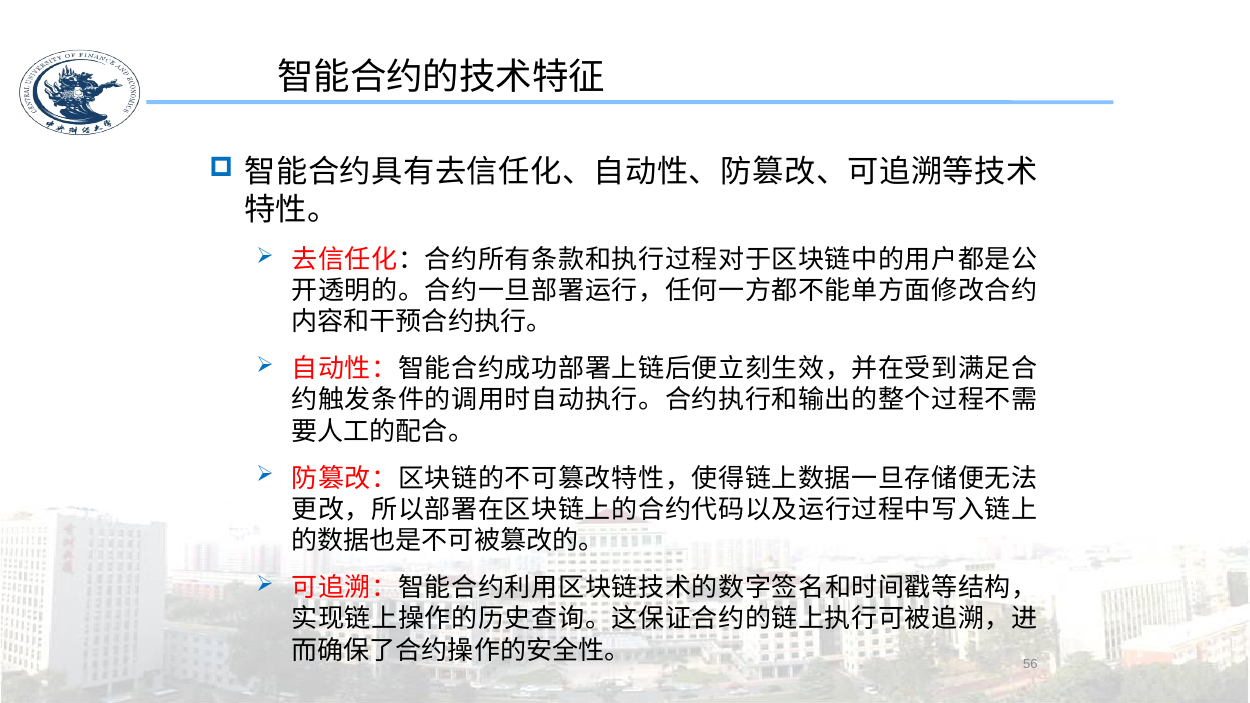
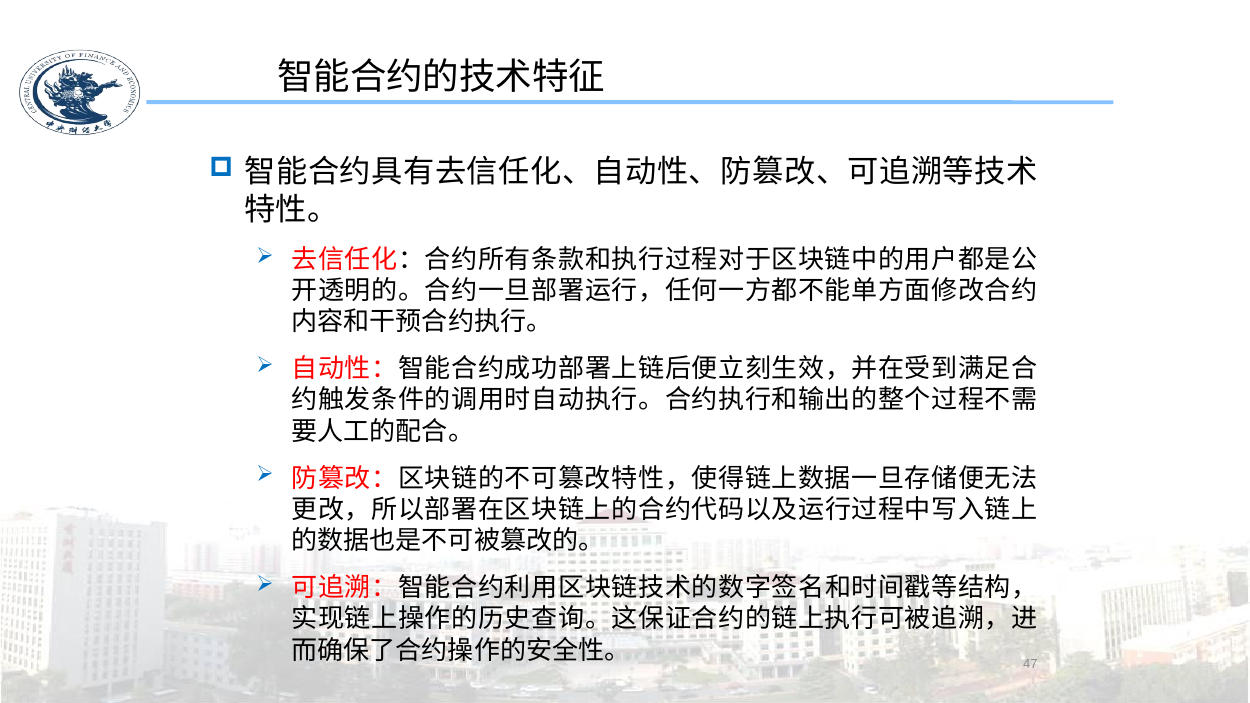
56: 56 -> 47 (1030, 664)
